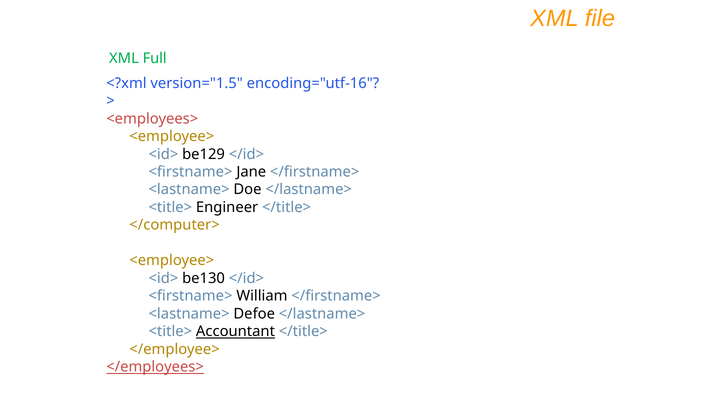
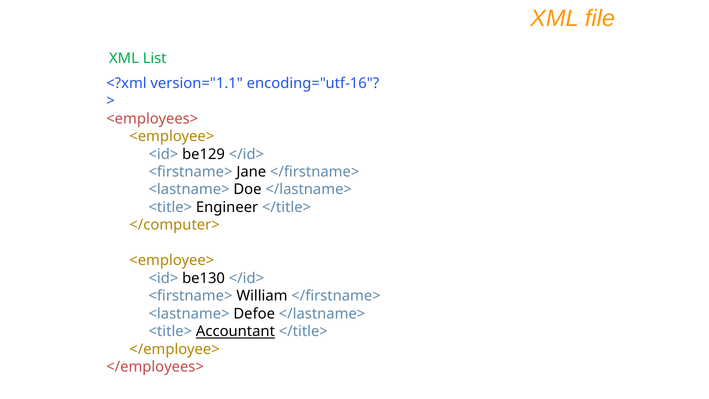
Full: Full -> List (155, 58)
version="1.5: version="1.5 -> version="1.1 (197, 83)
</employees> underline: present -> none (155, 367)
